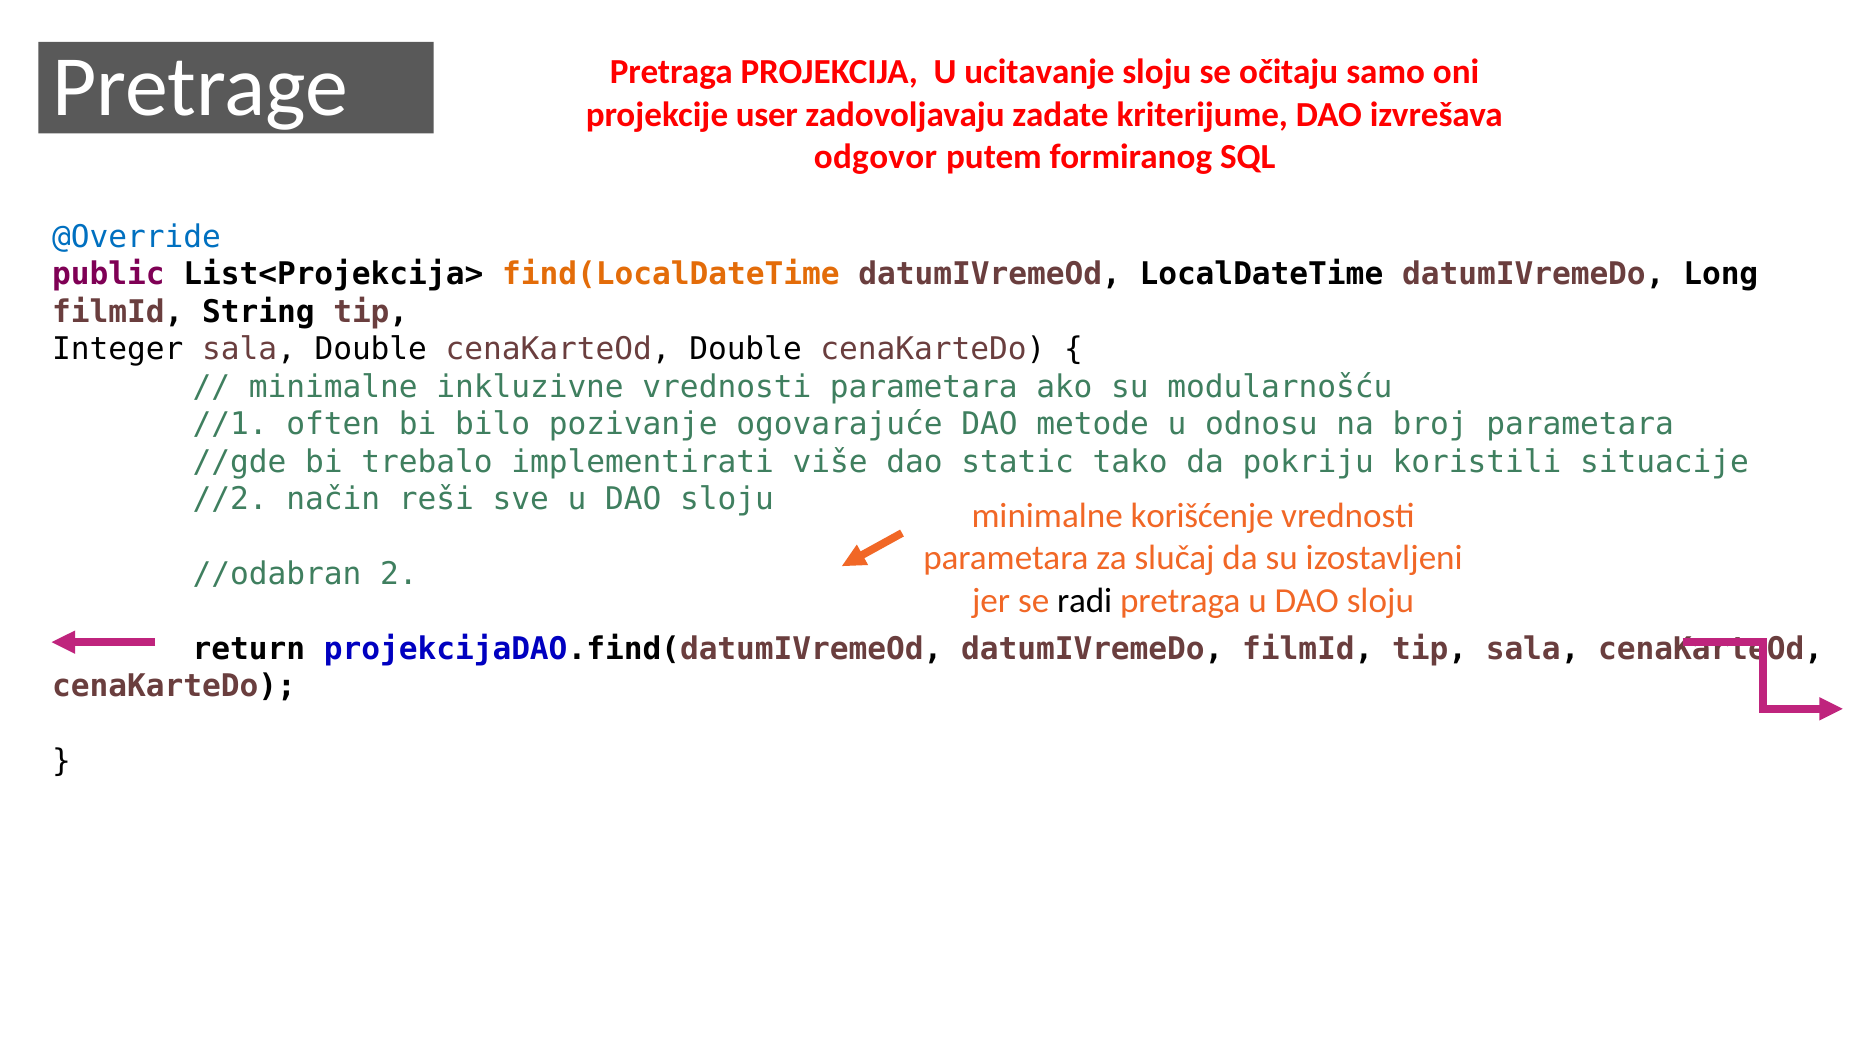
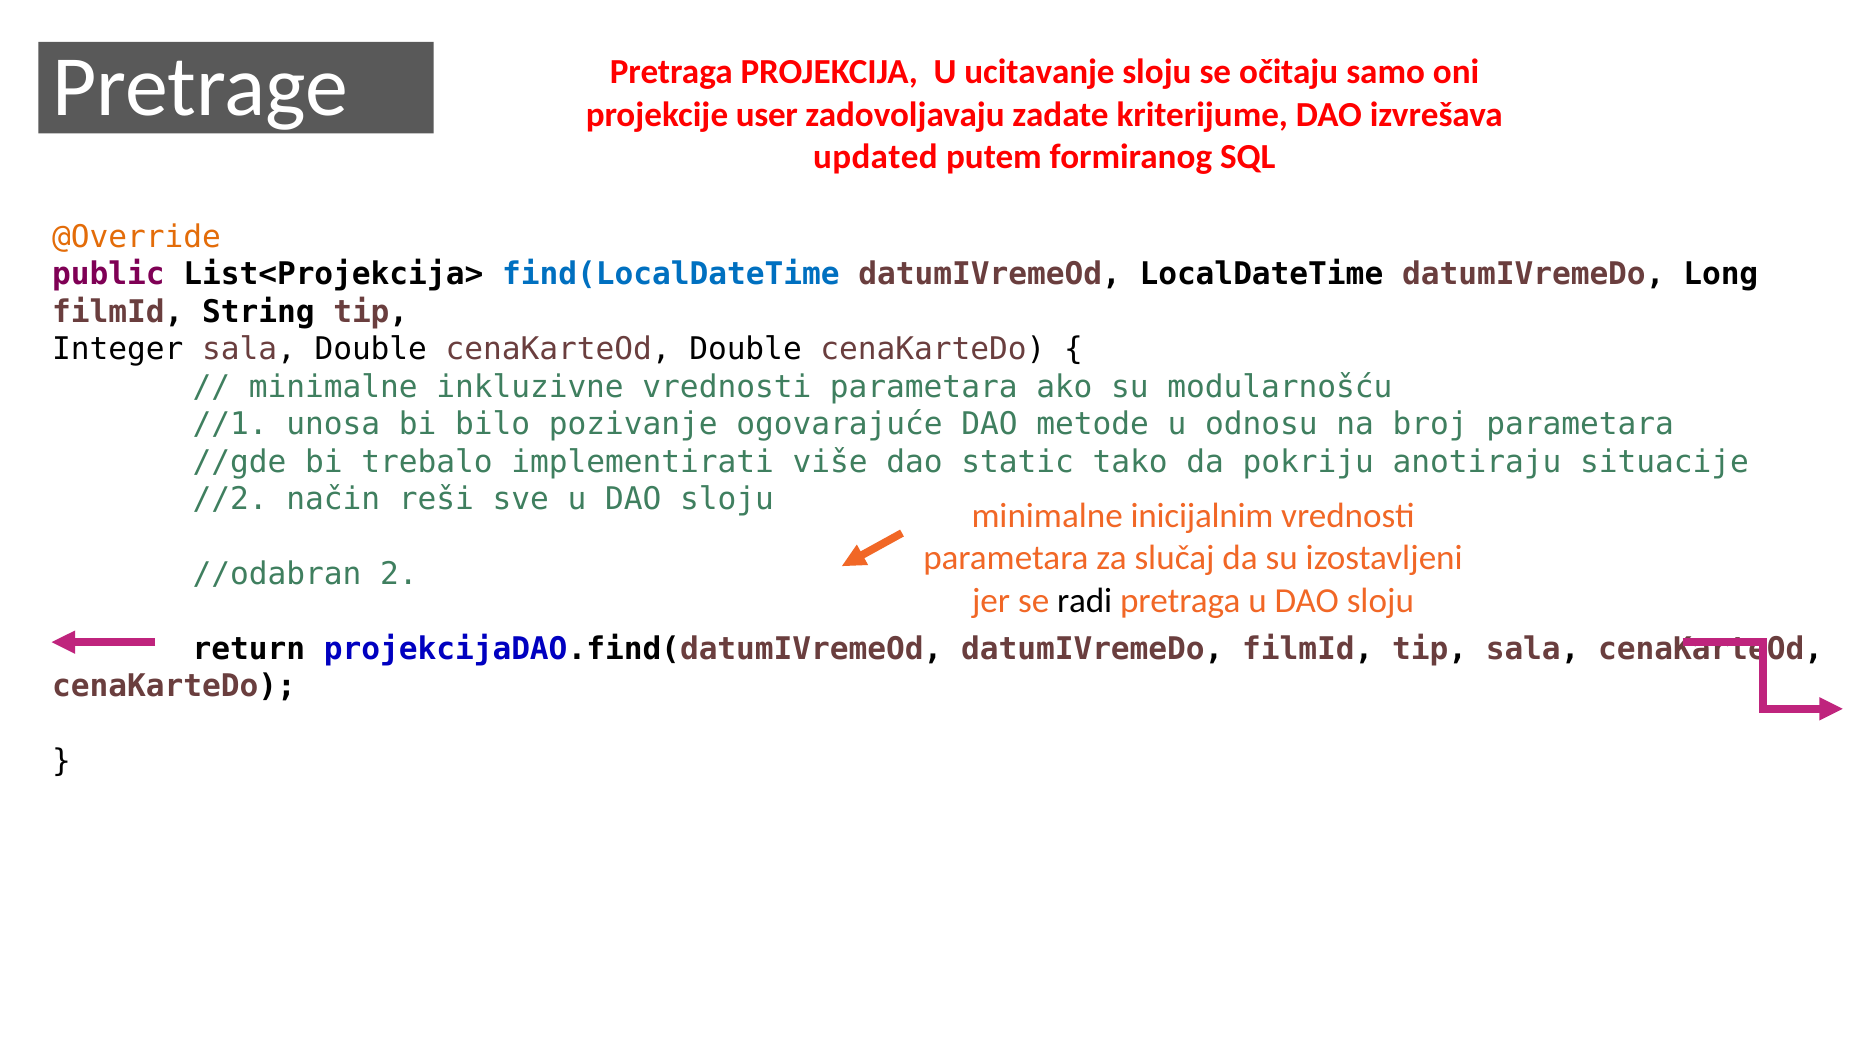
odgovor: odgovor -> updated (875, 157)
@Override colour: blue -> orange (137, 237)
find(LocalDateTime colour: orange -> blue (671, 275)
often: often -> unosa (333, 425)
koristili: koristili -> anotiraju (1477, 462)
korišćenje: korišćenje -> inicijalnim (1202, 516)
